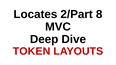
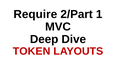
Locates: Locates -> Require (35, 14)
8: 8 -> 1 (99, 14)
